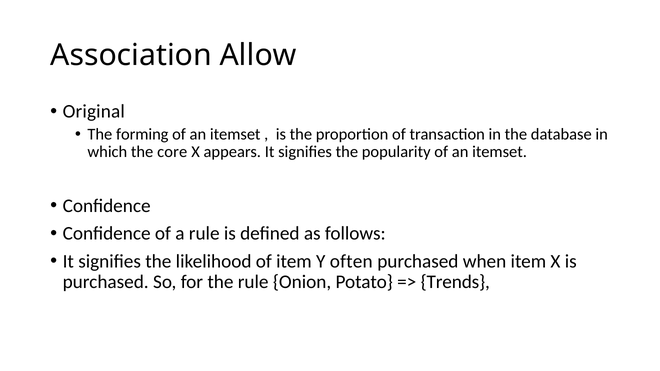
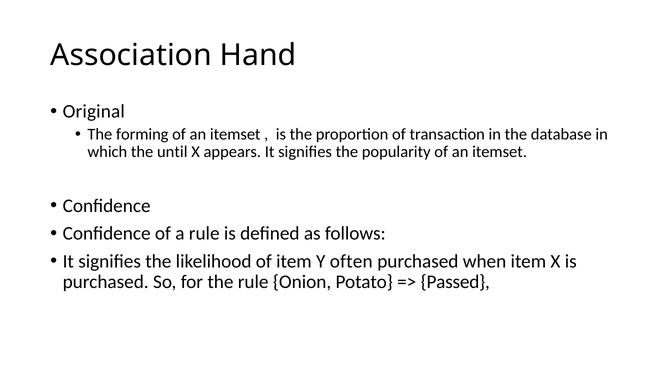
Allow: Allow -> Hand (258, 55)
core: core -> until (172, 152)
Trends: Trends -> Passed (455, 282)
